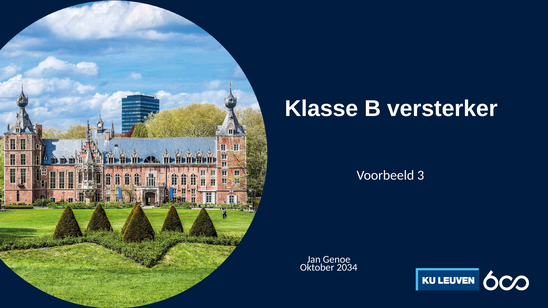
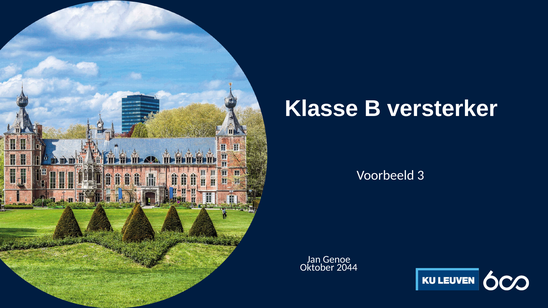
2034: 2034 -> 2044 (347, 268)
